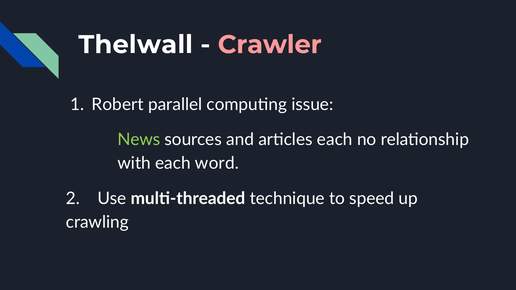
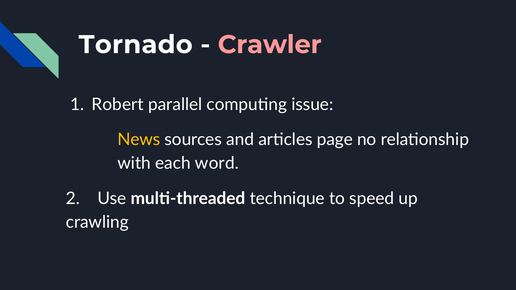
Thelwall: Thelwall -> Tornado (136, 45)
News colour: light green -> yellow (139, 140)
articles each: each -> page (335, 140)
